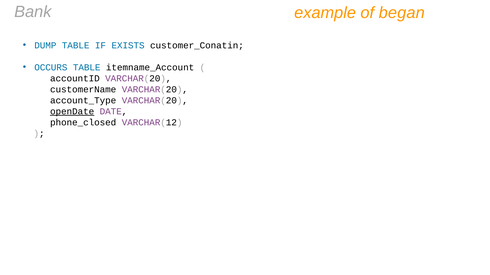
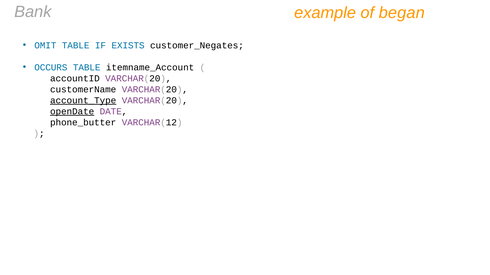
DUMP: DUMP -> OMIT (45, 46)
customer_Conatin: customer_Conatin -> customer_Negates (197, 46)
account_Type underline: none -> present (83, 101)
phone_closed: phone_closed -> phone_butter (83, 123)
